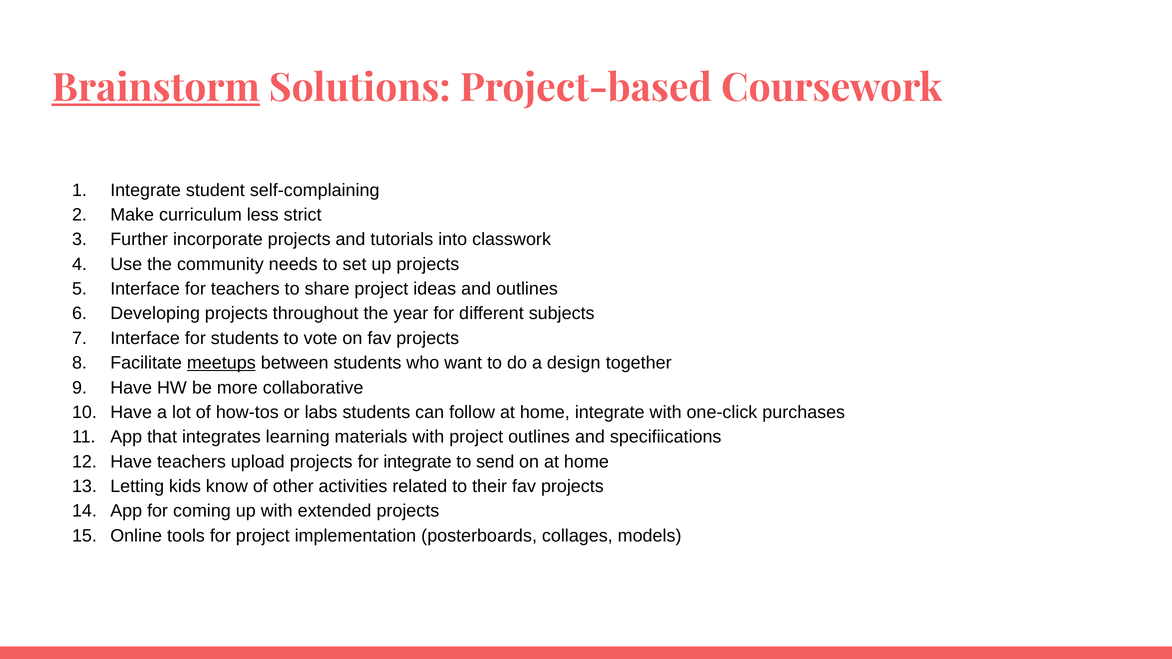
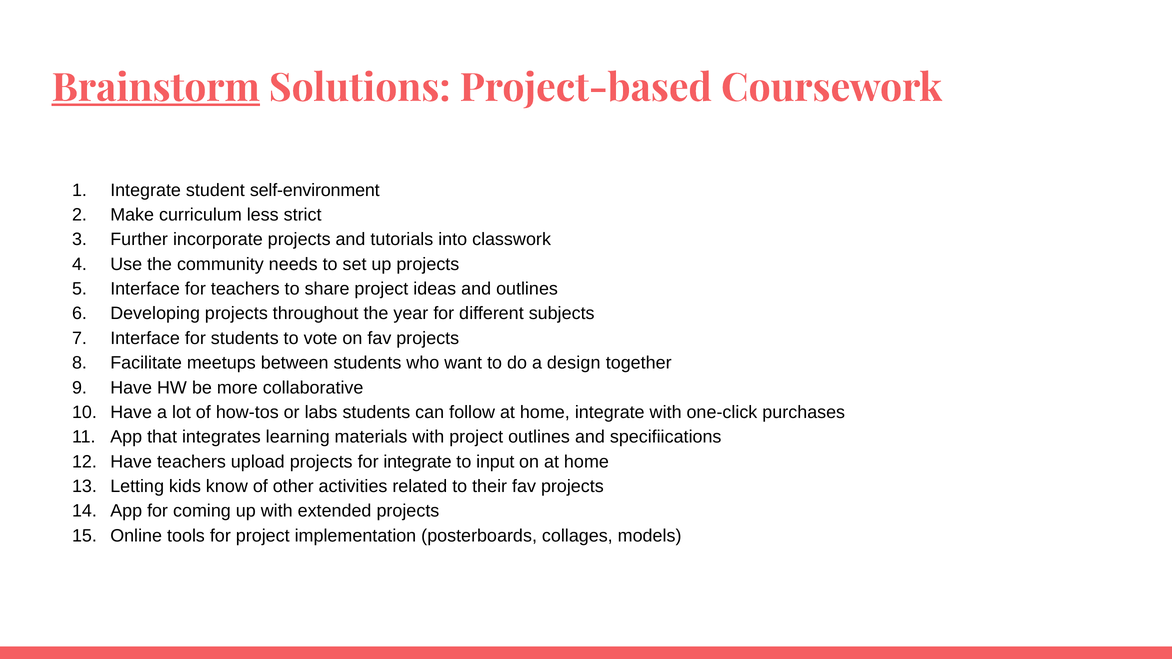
self-complaining: self-complaining -> self-environment (315, 190)
meetups underline: present -> none (221, 363)
send: send -> input (495, 462)
